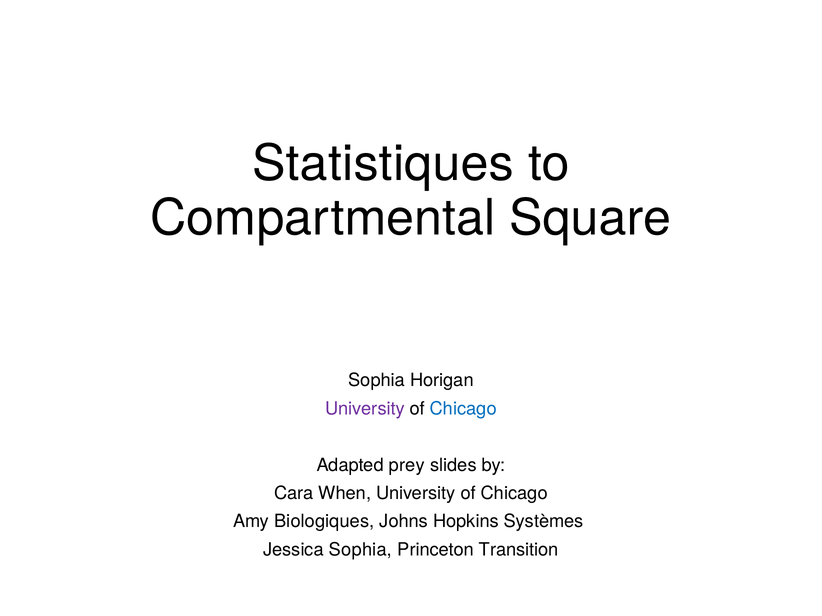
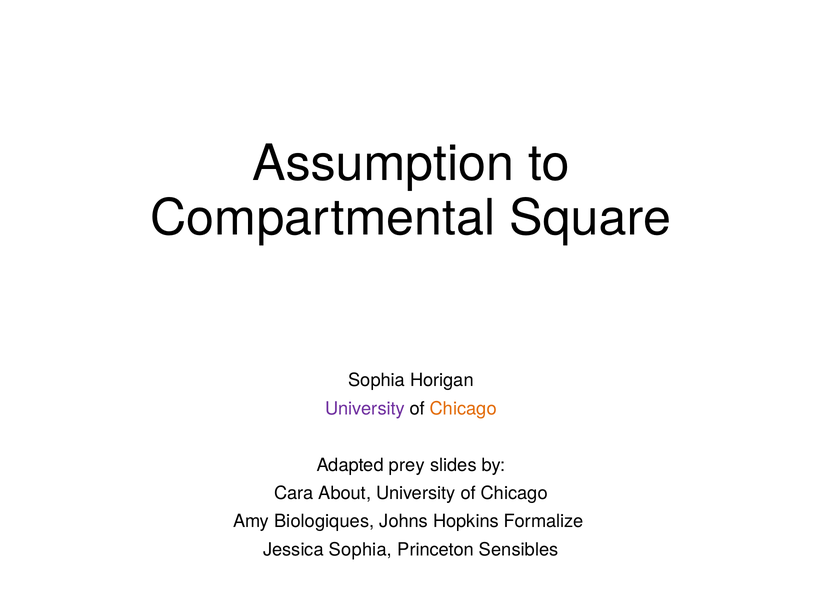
Statistiques: Statistiques -> Assumption (383, 164)
Chicago colour: blue -> orange (463, 409)
When: When -> About (345, 494)
Systèmes: Systèmes -> Formalize (544, 522)
Transition: Transition -> Sensibles (519, 550)
